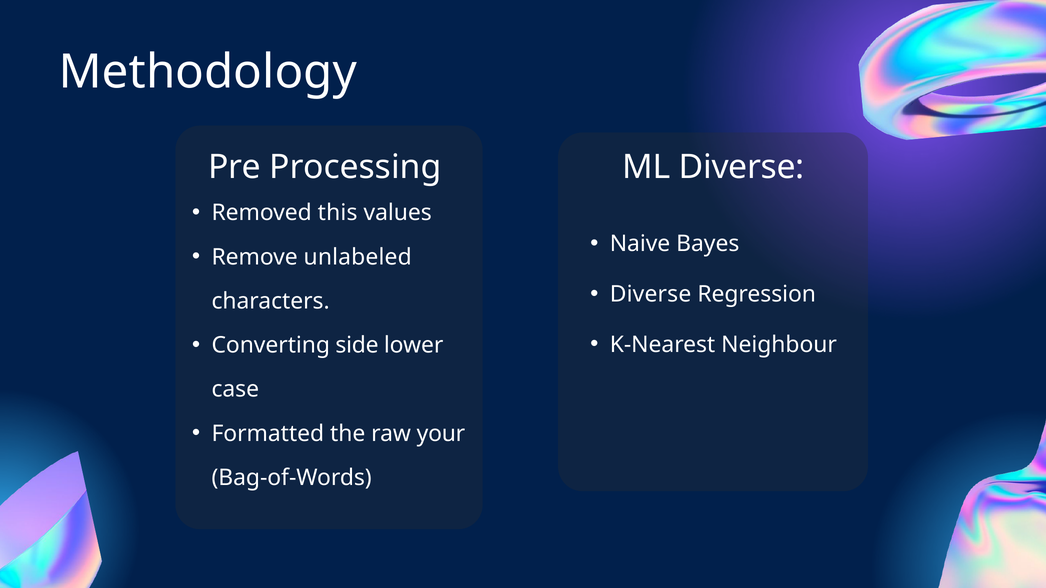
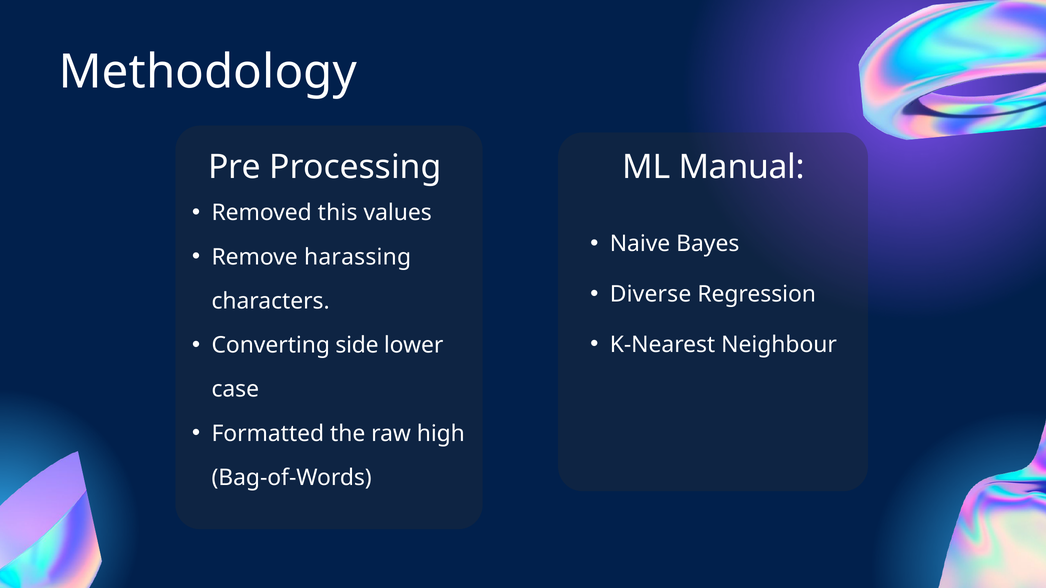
ML Diverse: Diverse -> Manual (742, 167)
unlabeled: unlabeled -> harassing (358, 257)
your: your -> high (441, 434)
